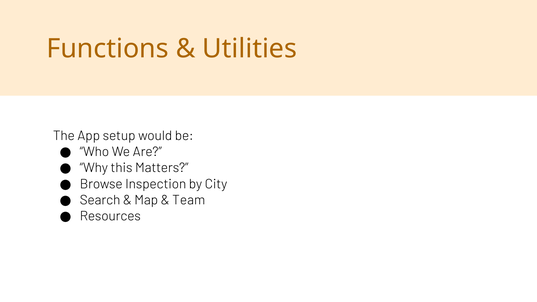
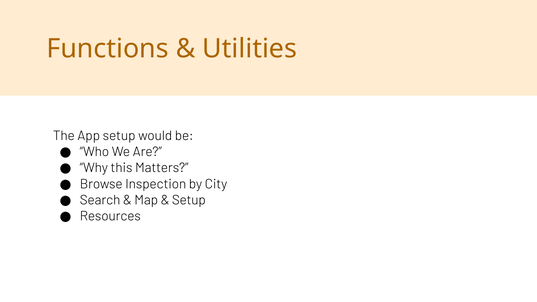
Team: Team -> Setup (189, 200)
